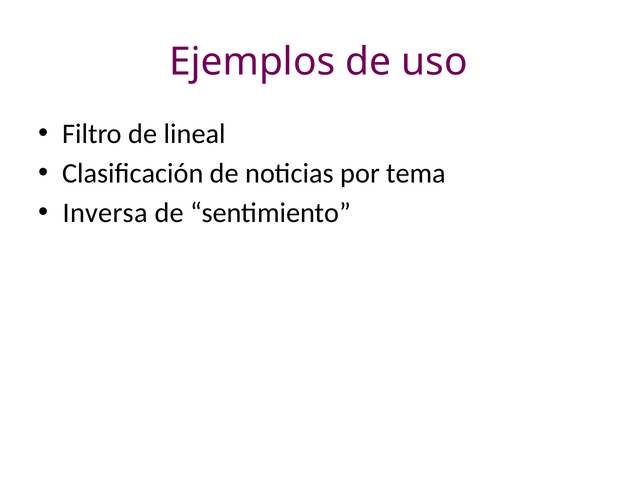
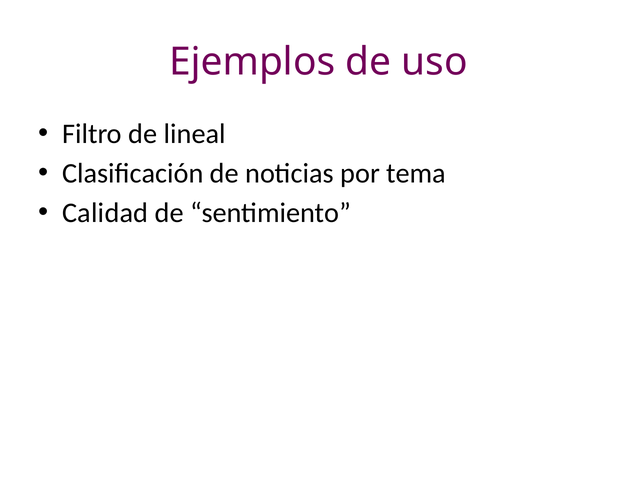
Inversa: Inversa -> Calidad (105, 213)
